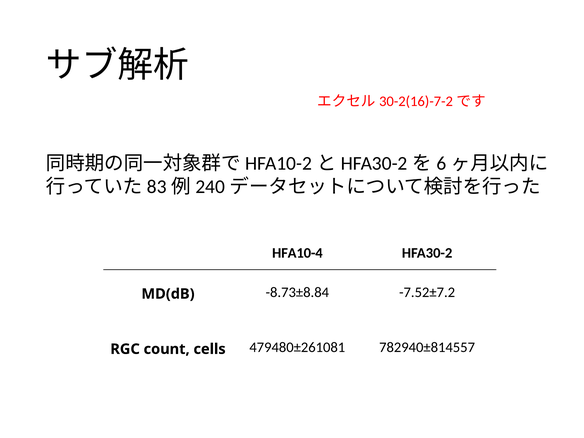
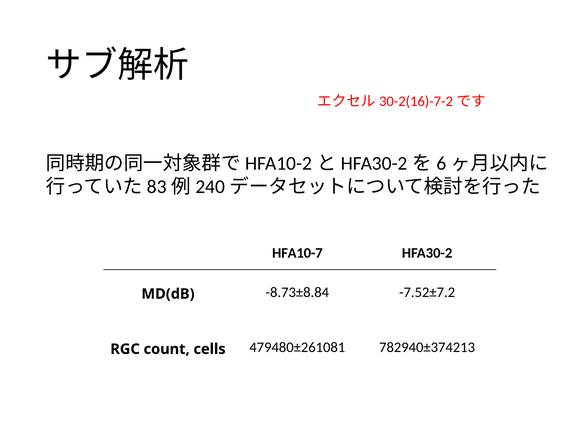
HFA10-4: HFA10-4 -> HFA10-7 (297, 253)
782940±814557: 782940±814557 -> 782940±374213 (427, 347)
